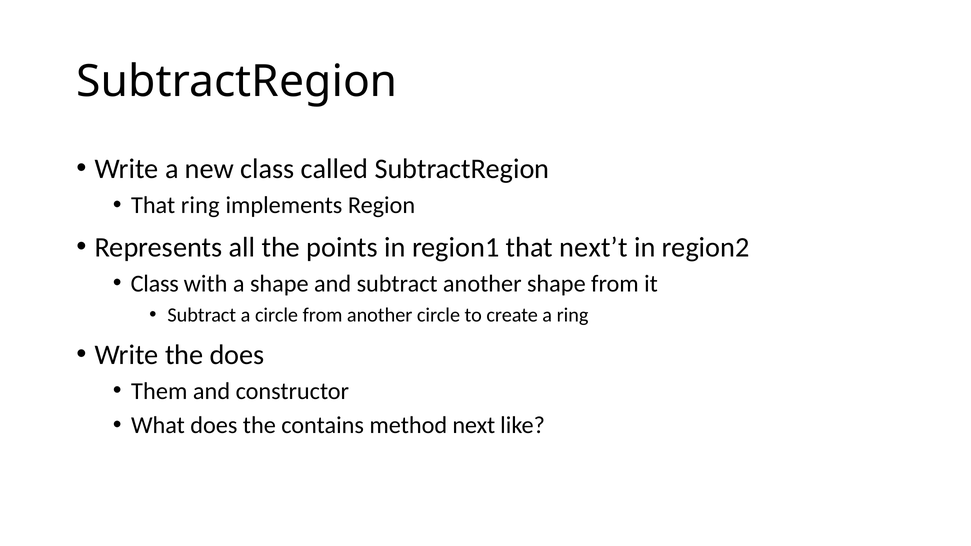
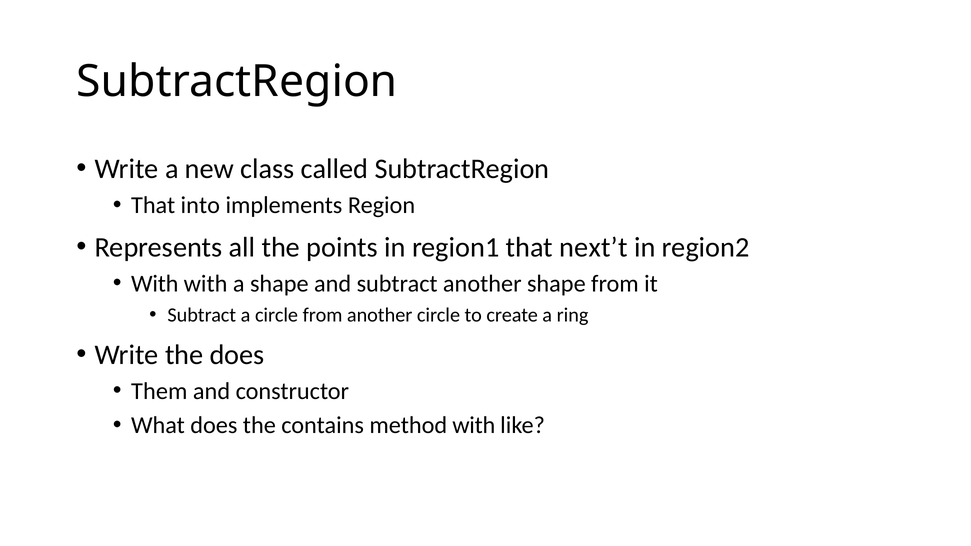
That ring: ring -> into (200, 206)
Class: Class -> With (155, 284)
method next: next -> with (474, 426)
